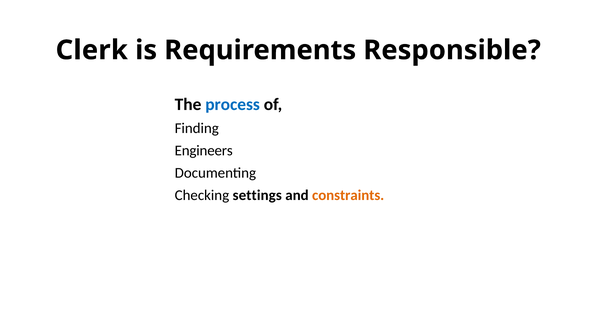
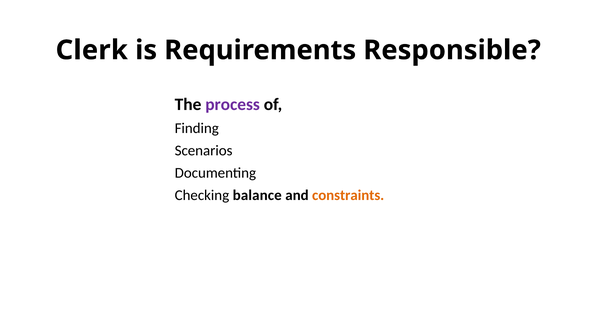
process colour: blue -> purple (233, 104)
Engineers: Engineers -> Scenarios (204, 150)
settings: settings -> balance (257, 195)
